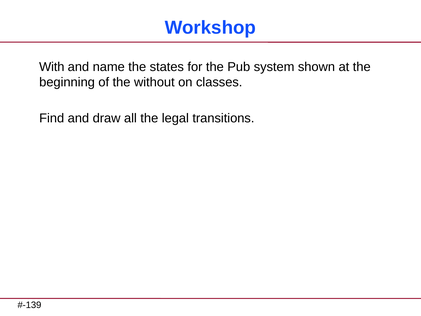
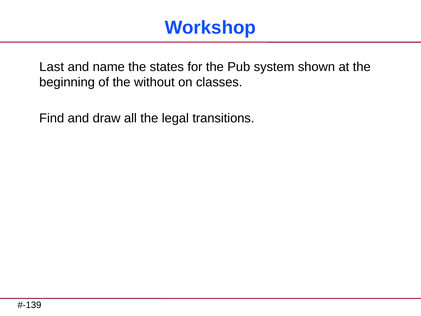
With: With -> Last (52, 67)
